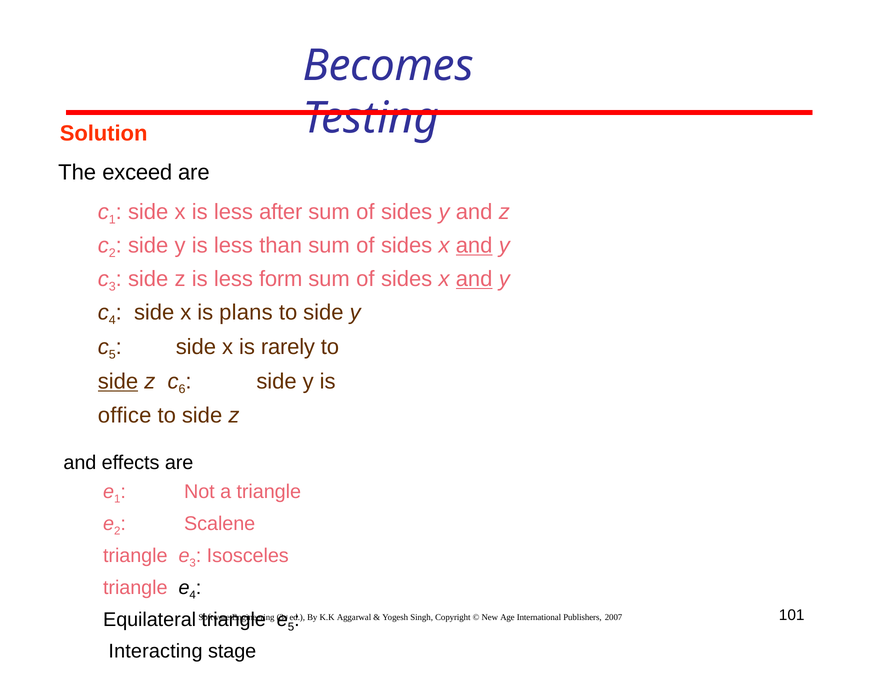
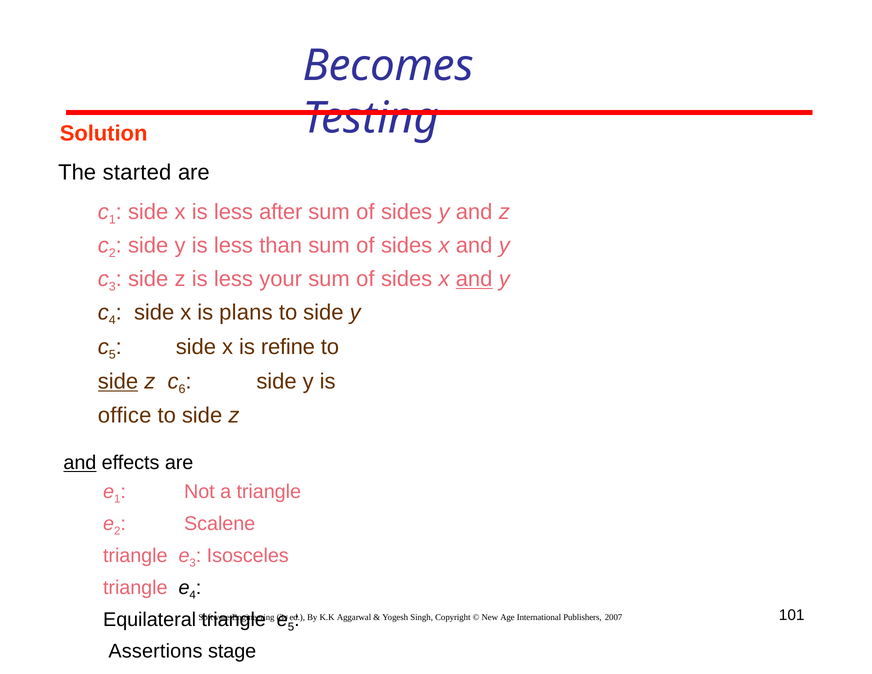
exceed: exceed -> started (137, 173)
and underline: present -> none (474, 245)
form: form -> your (281, 279)
rarely: rarely -> refine (288, 347)
and underline: none -> present (80, 463)
Interacting: Interacting -> Assertions (155, 651)
